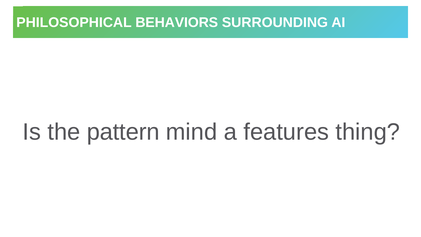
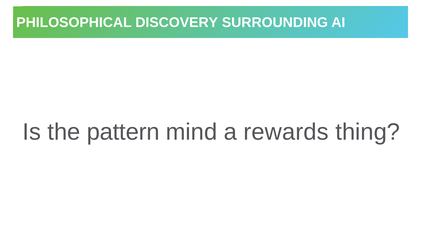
BEHAVIORS: BEHAVIORS -> DISCOVERY (177, 23)
features: features -> rewards (286, 132)
